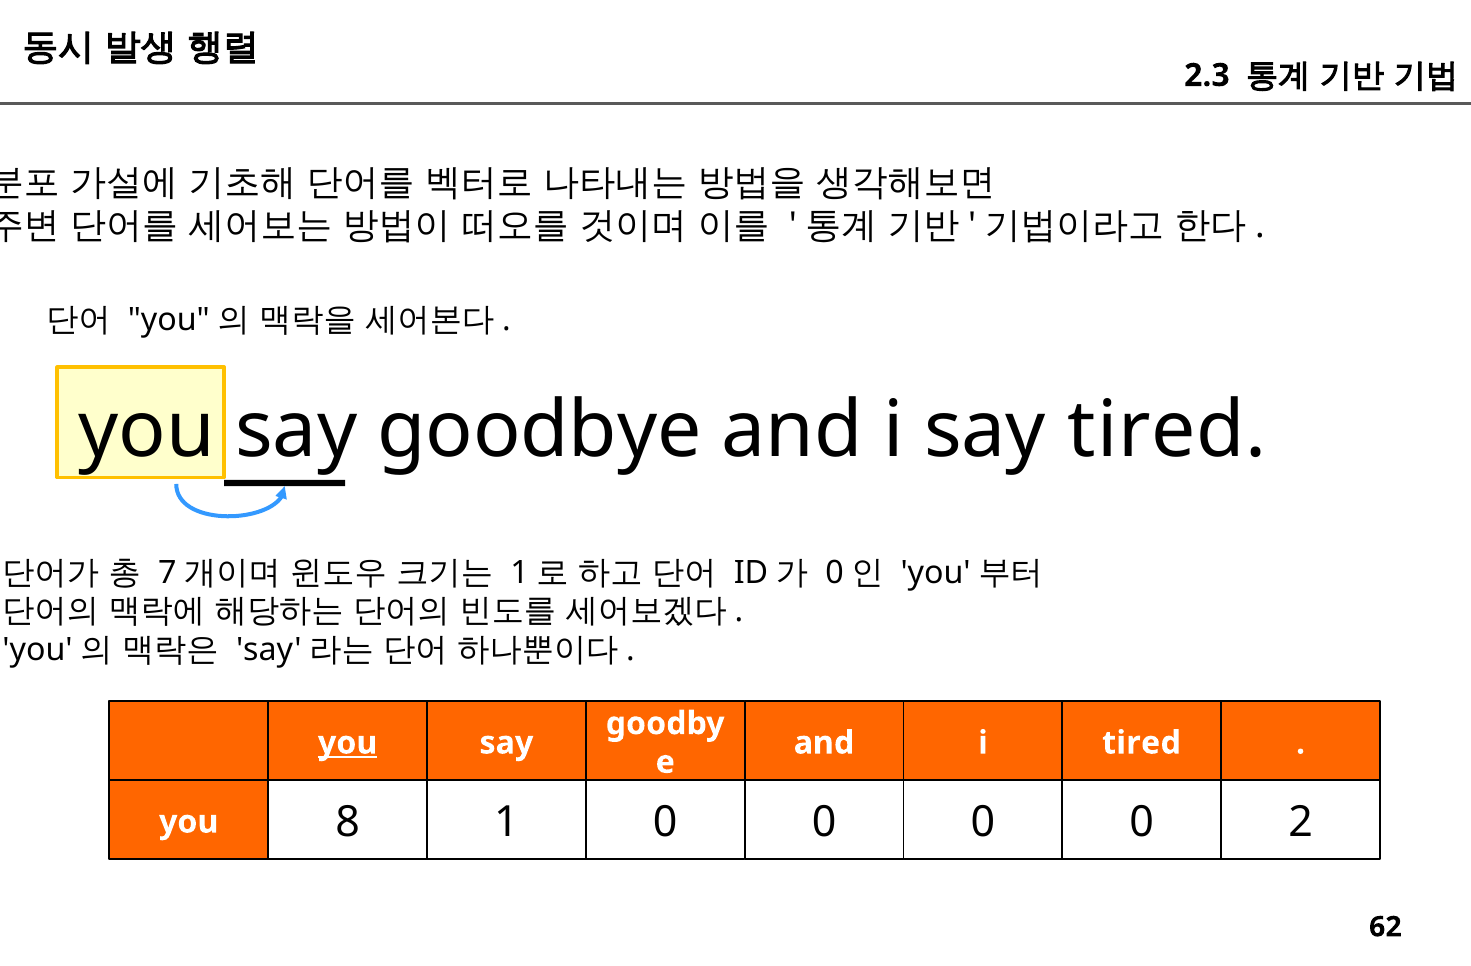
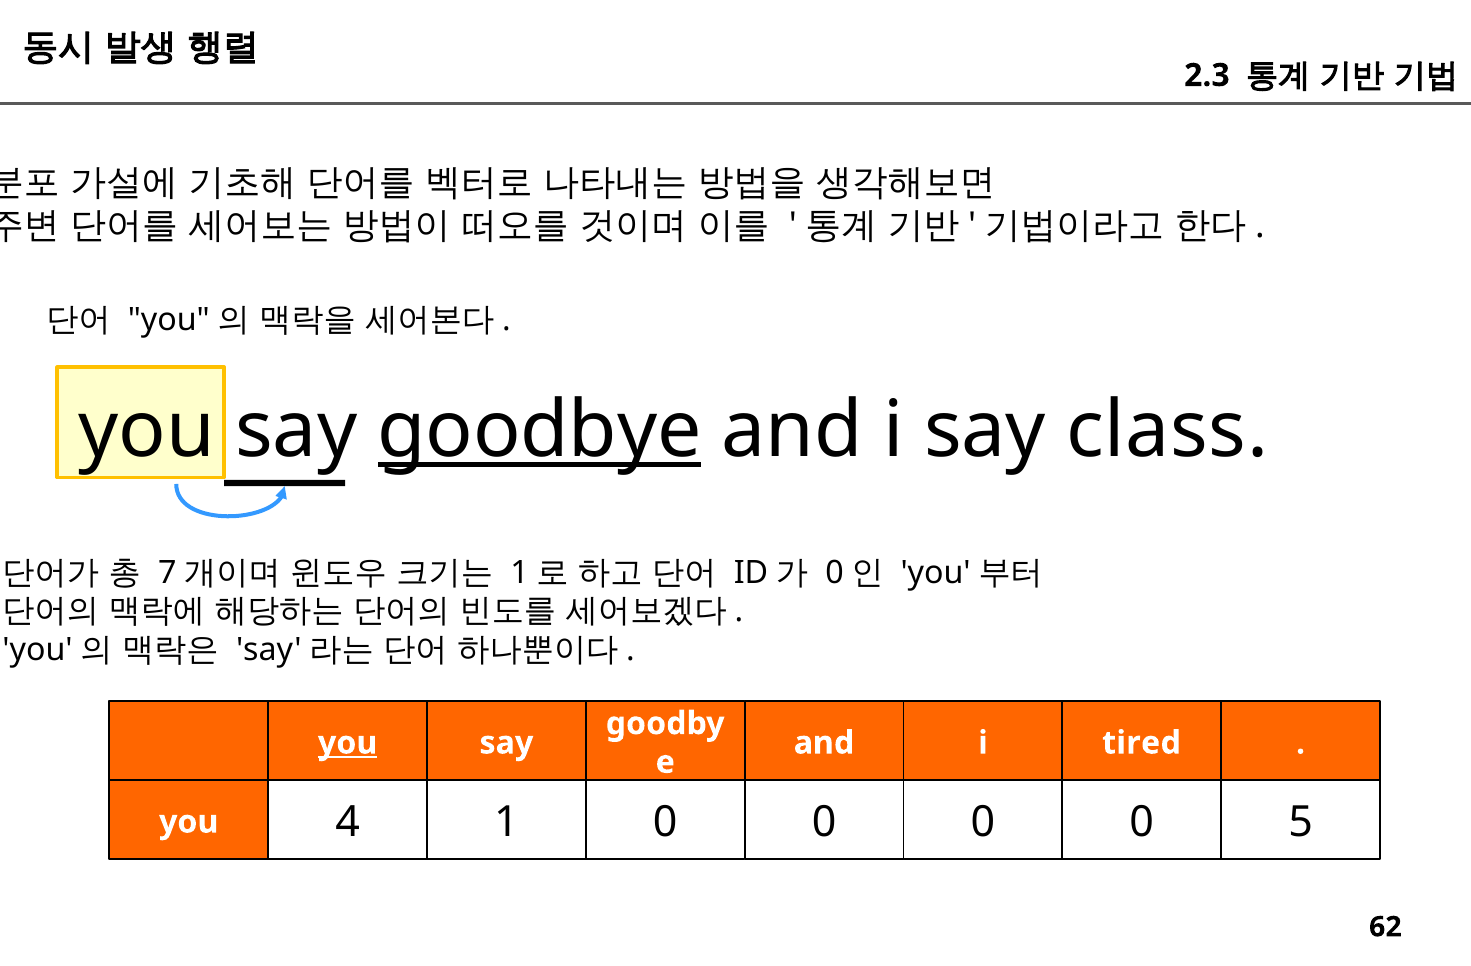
goodbye underline: none -> present (540, 431)
say tired: tired -> class (1167, 431)
8: 8 -> 4 (348, 823)
2: 2 -> 5 (1301, 823)
